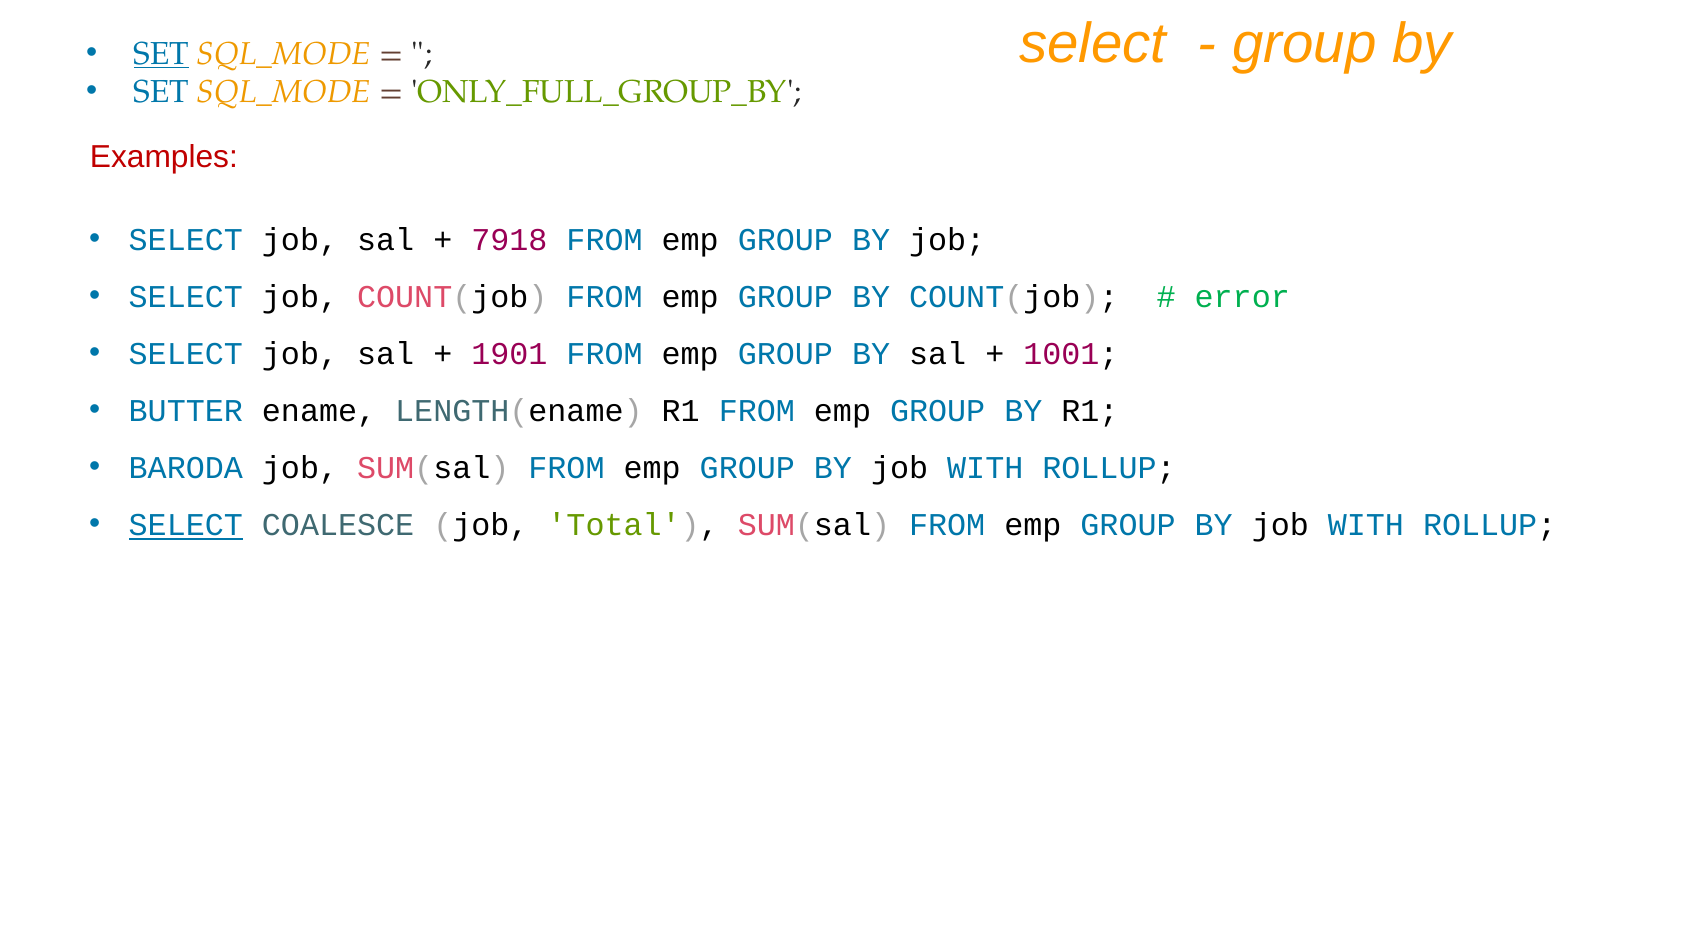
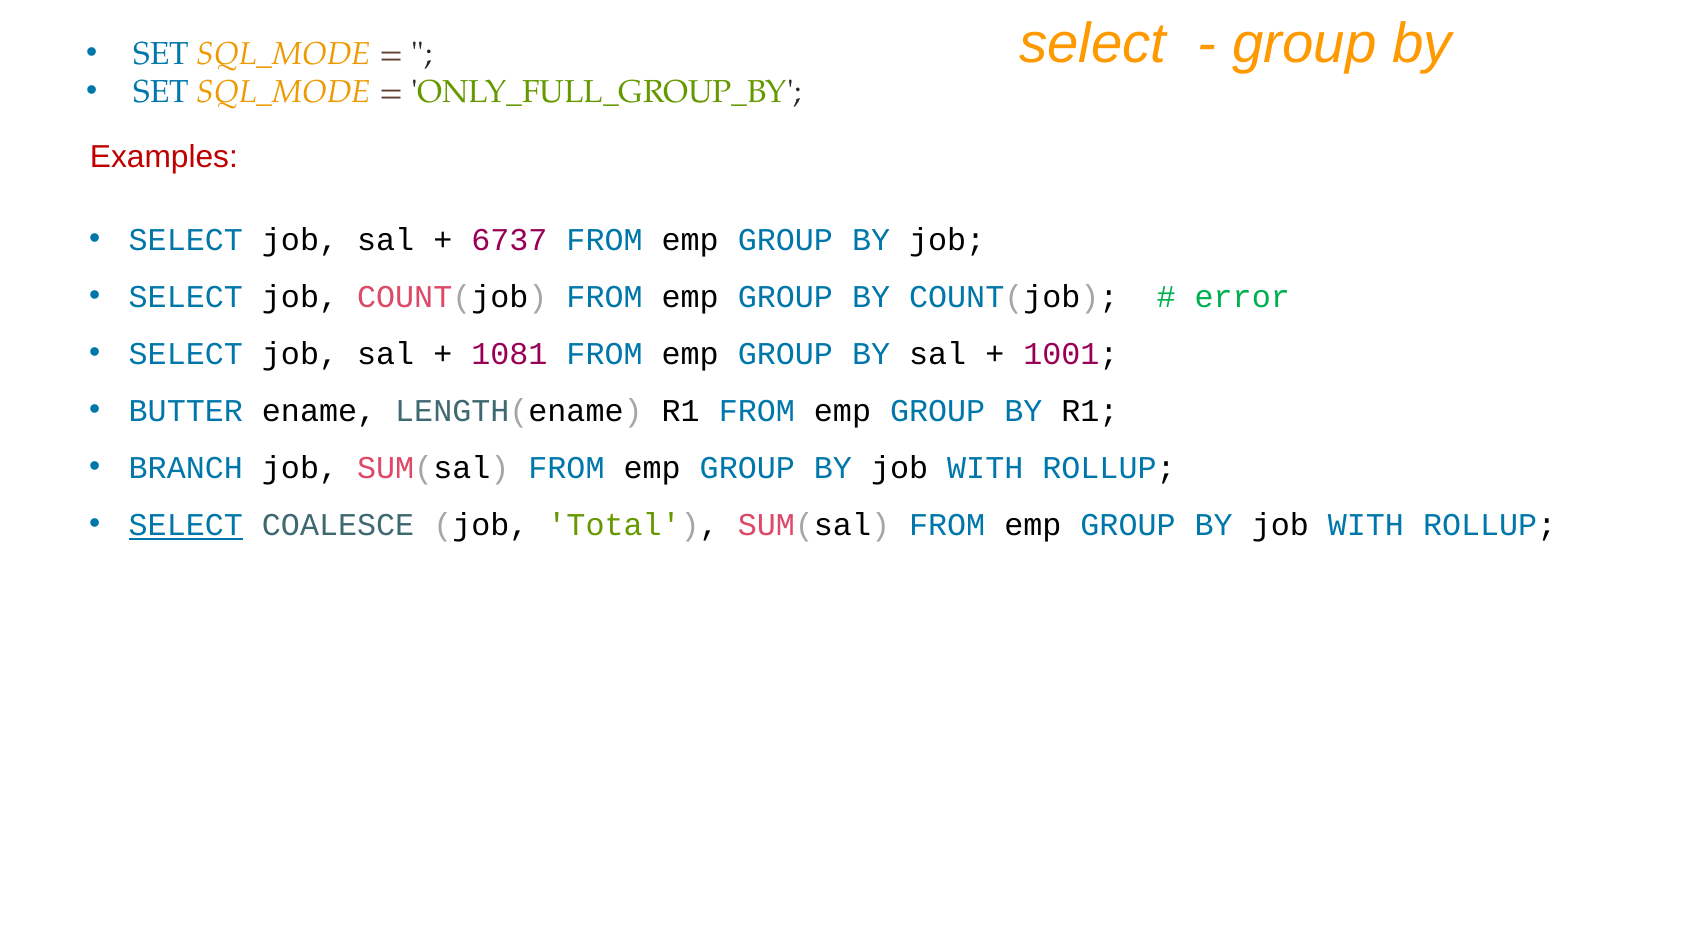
SET underline: present -> none (161, 54)
7918: 7918 -> 6737 (509, 239)
1901: 1901 -> 1081 (509, 354)
BARODA: BARODA -> BRANCH (186, 468)
